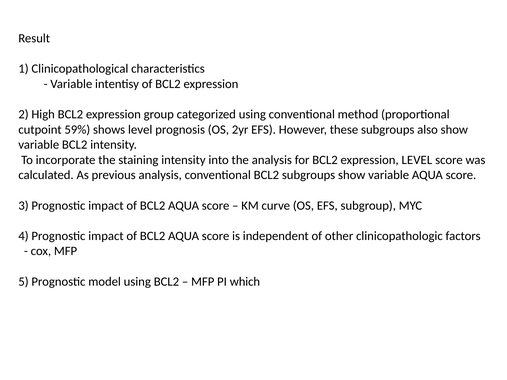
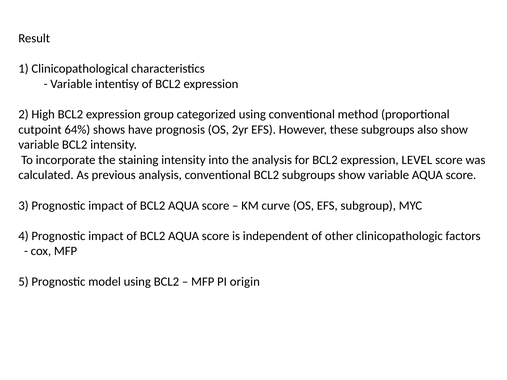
59%: 59% -> 64% (77, 130)
shows level: level -> have (140, 130)
which: which -> origin (245, 282)
